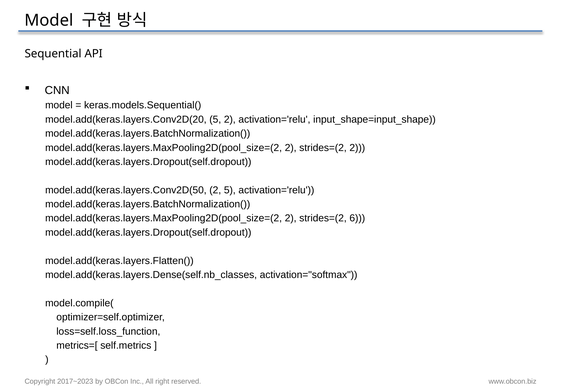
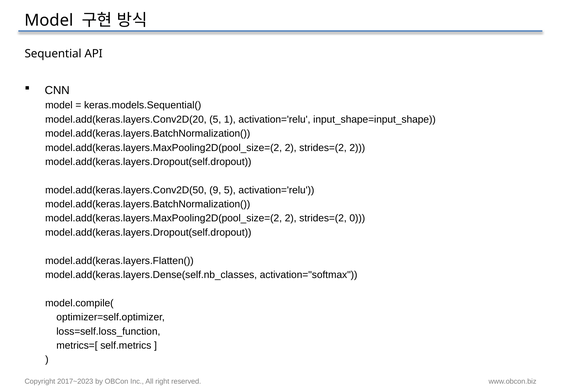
5 2: 2 -> 1 (230, 119)
model.add(keras.layers.Conv2D(50 2: 2 -> 9 (215, 190)
6: 6 -> 0 (357, 218)
